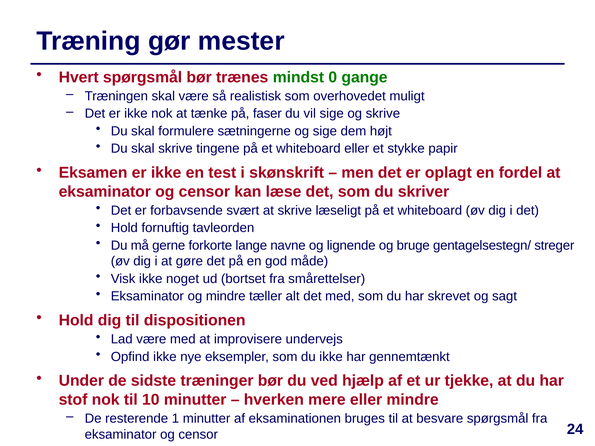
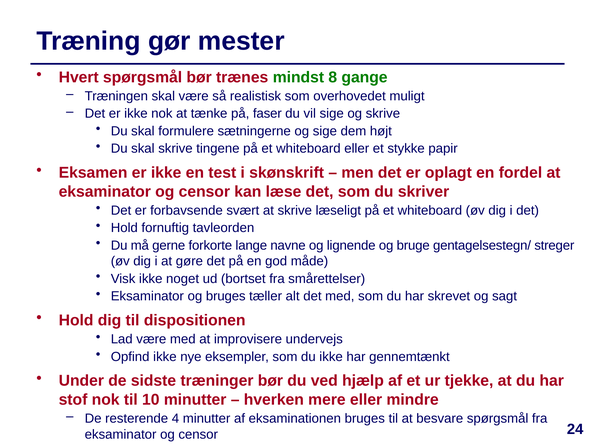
0: 0 -> 8 (333, 77)
og mindre: mindre -> bruges (226, 296)
1: 1 -> 4 (175, 419)
